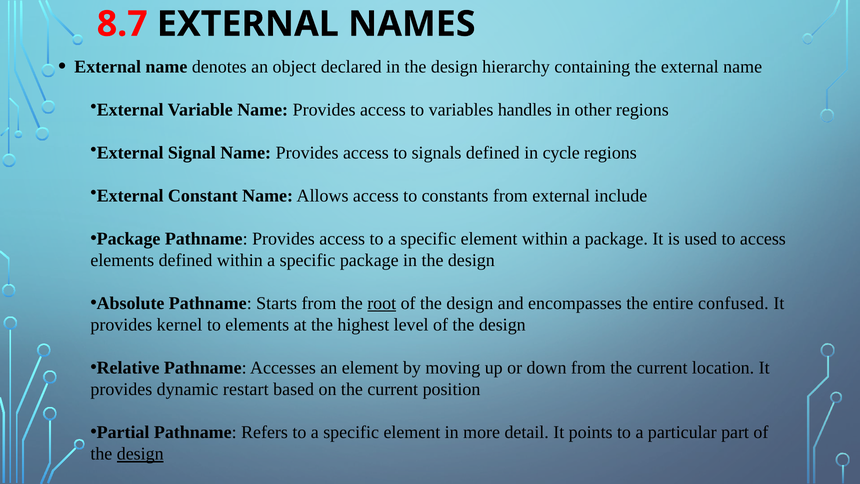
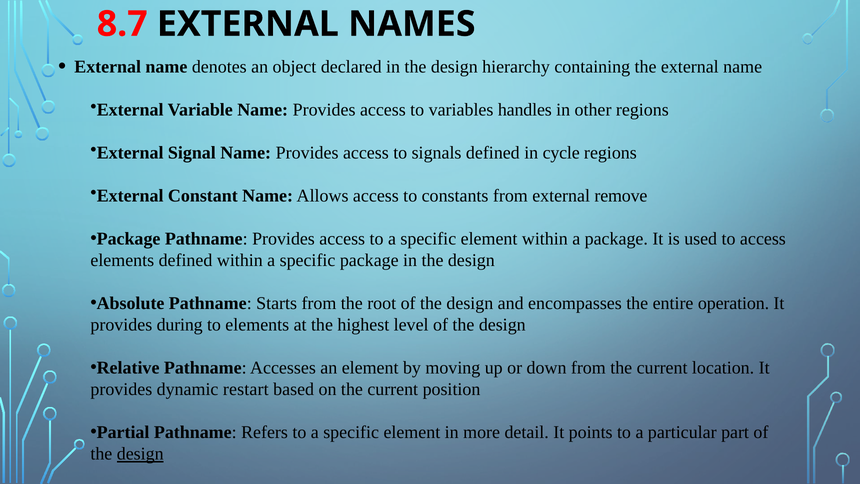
include: include -> remove (621, 196)
root underline: present -> none (382, 303)
confused: confused -> operation (734, 303)
kernel: kernel -> during (180, 325)
